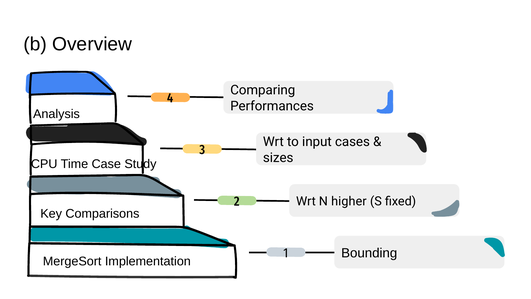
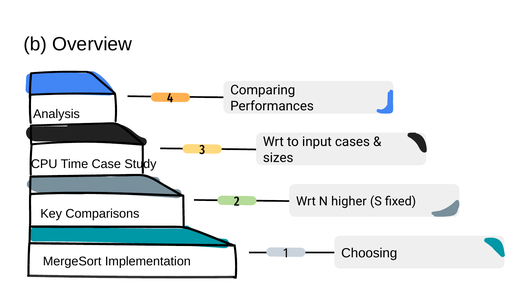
Bounding: Bounding -> Choosing (369, 253)
